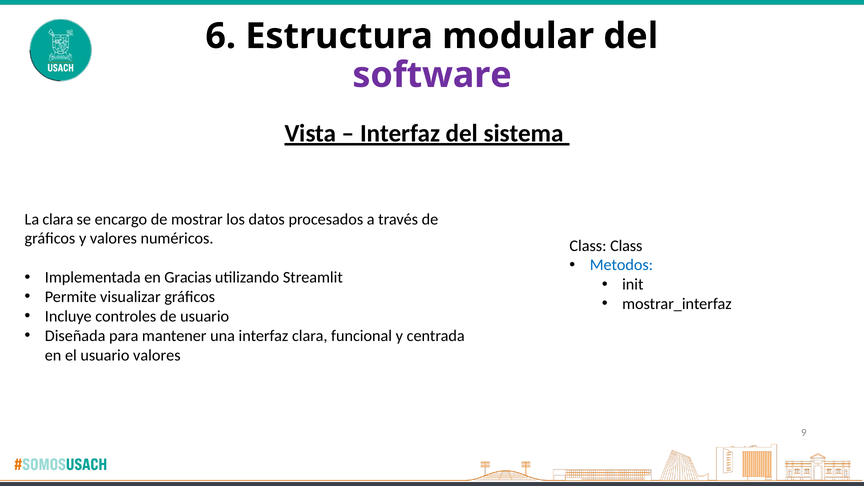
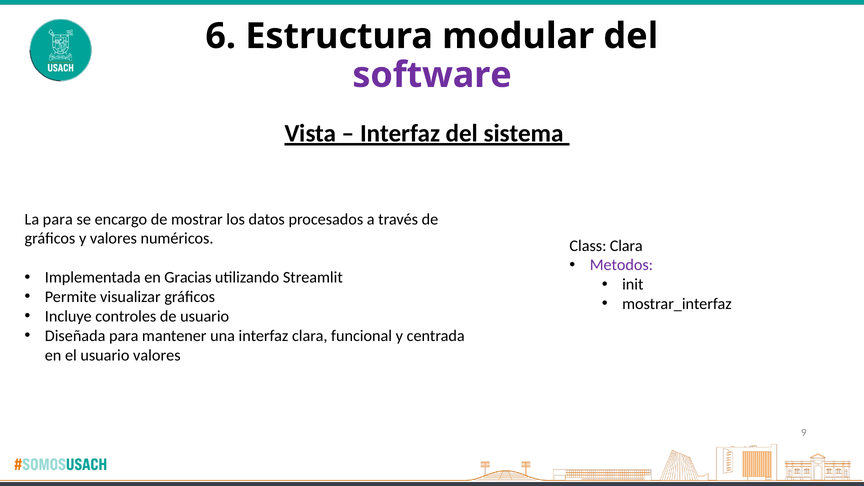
La clara: clara -> para (58, 219)
Class Class: Class -> Clara (626, 246)
Metodos colour: blue -> purple (621, 265)
